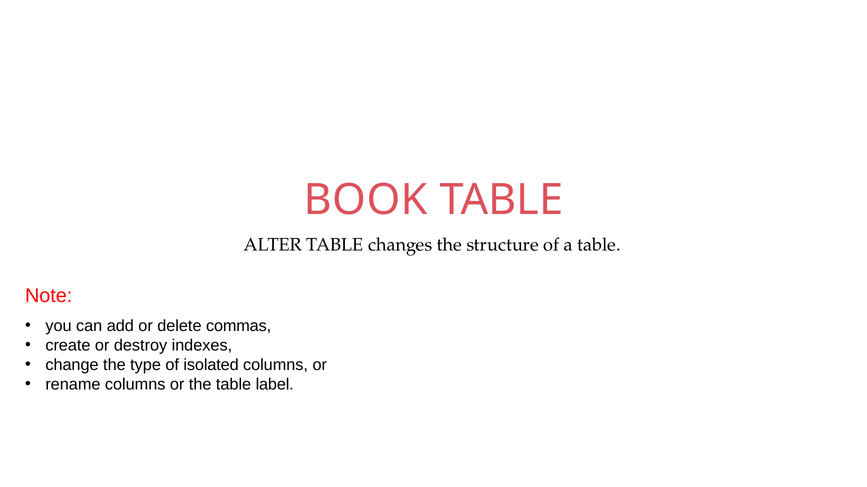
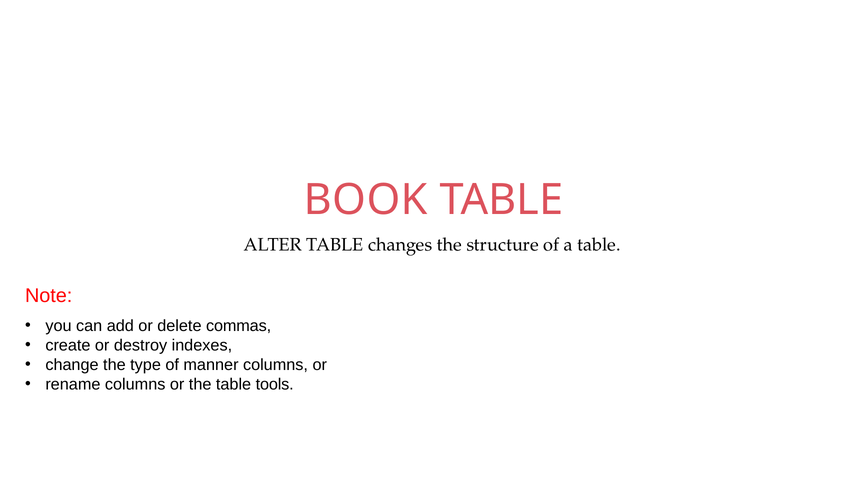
isolated: isolated -> manner (211, 365)
label: label -> tools (275, 385)
